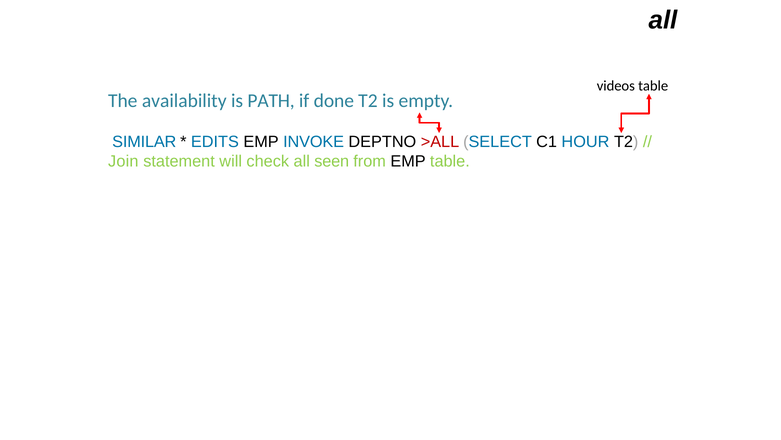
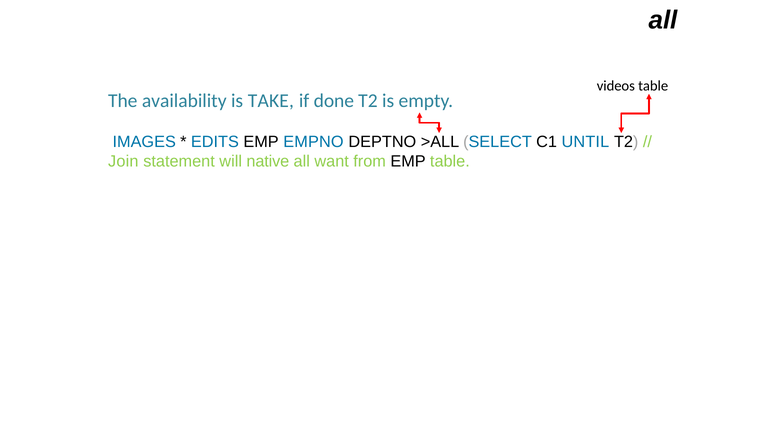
PATH: PATH -> TAKE (271, 101)
SIMILAR: SIMILAR -> IMAGES (144, 142)
INVOKE: INVOKE -> EMPNO (313, 142)
>ALL colour: red -> black (440, 142)
HOUR: HOUR -> UNTIL (585, 142)
check: check -> native (268, 161)
seen: seen -> want (332, 161)
